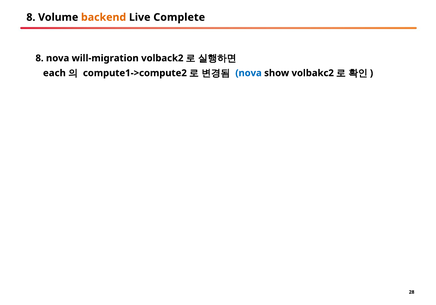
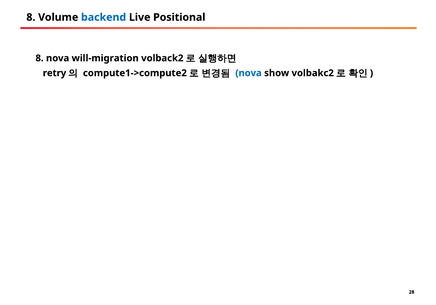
backend colour: orange -> blue (104, 17)
Complete: Complete -> Positional (179, 17)
each: each -> retry (55, 73)
